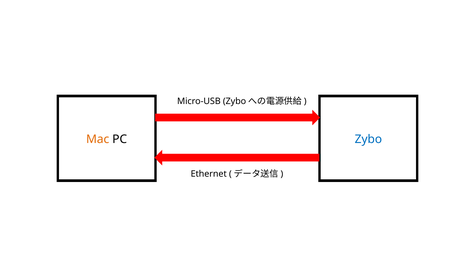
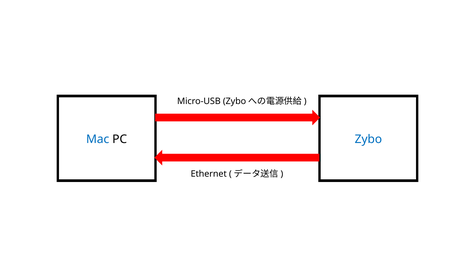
Mac colour: orange -> blue (98, 139)
